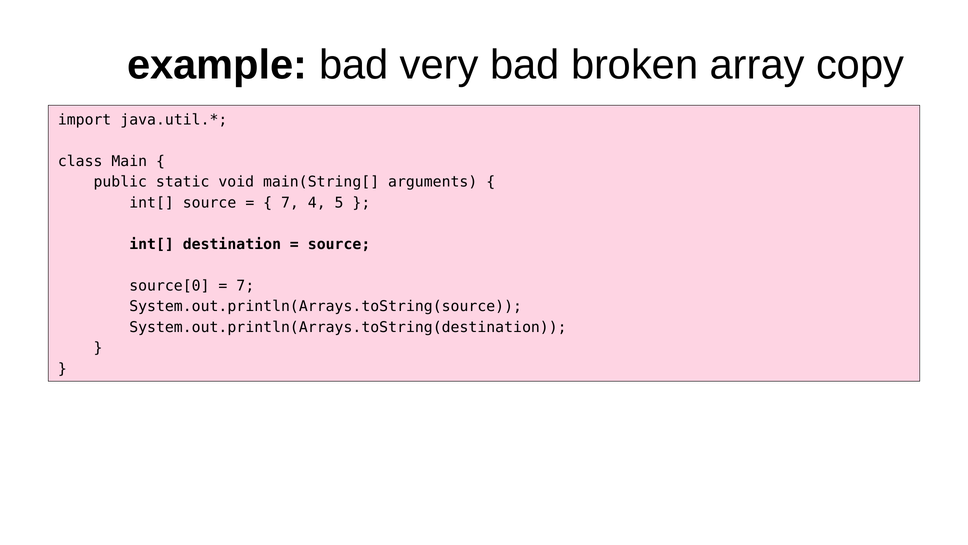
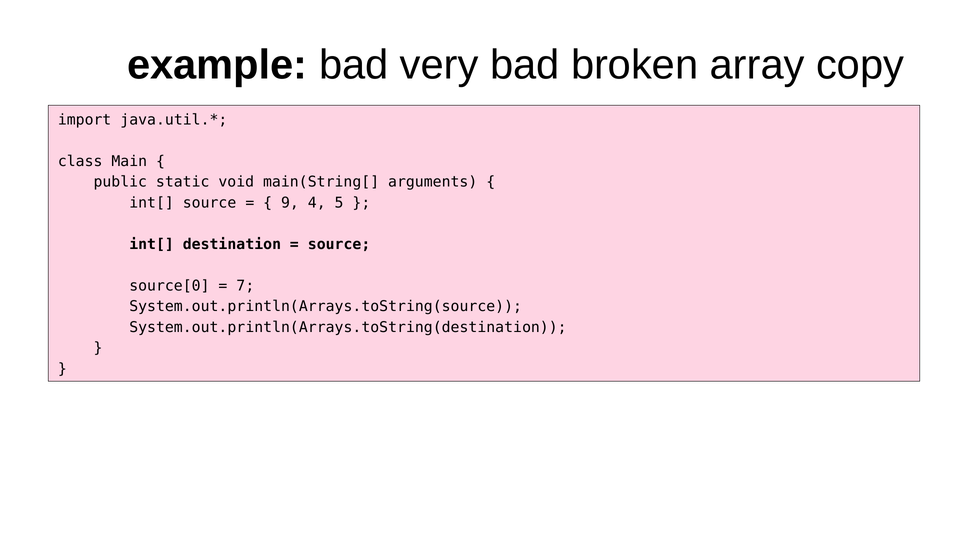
7: 7 -> 9 (290, 203)
